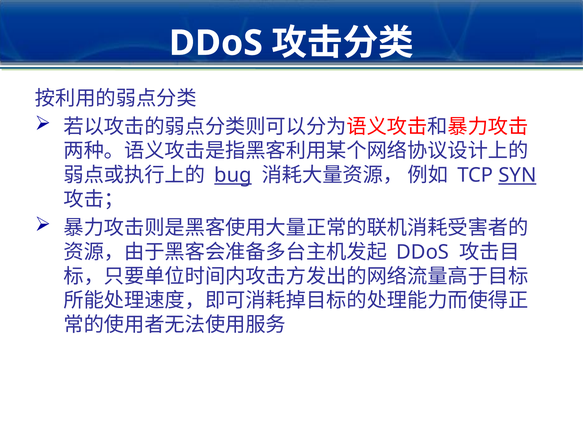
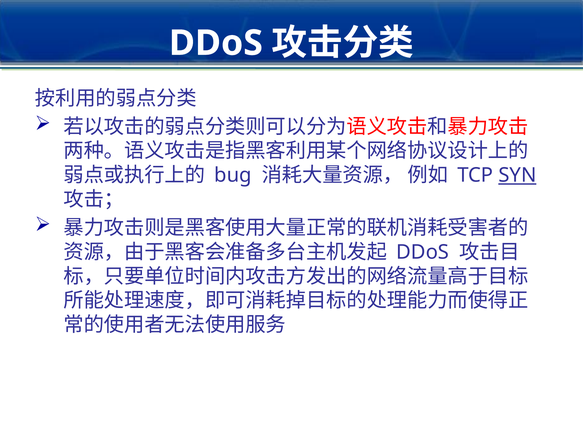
bug underline: present -> none (233, 175)
